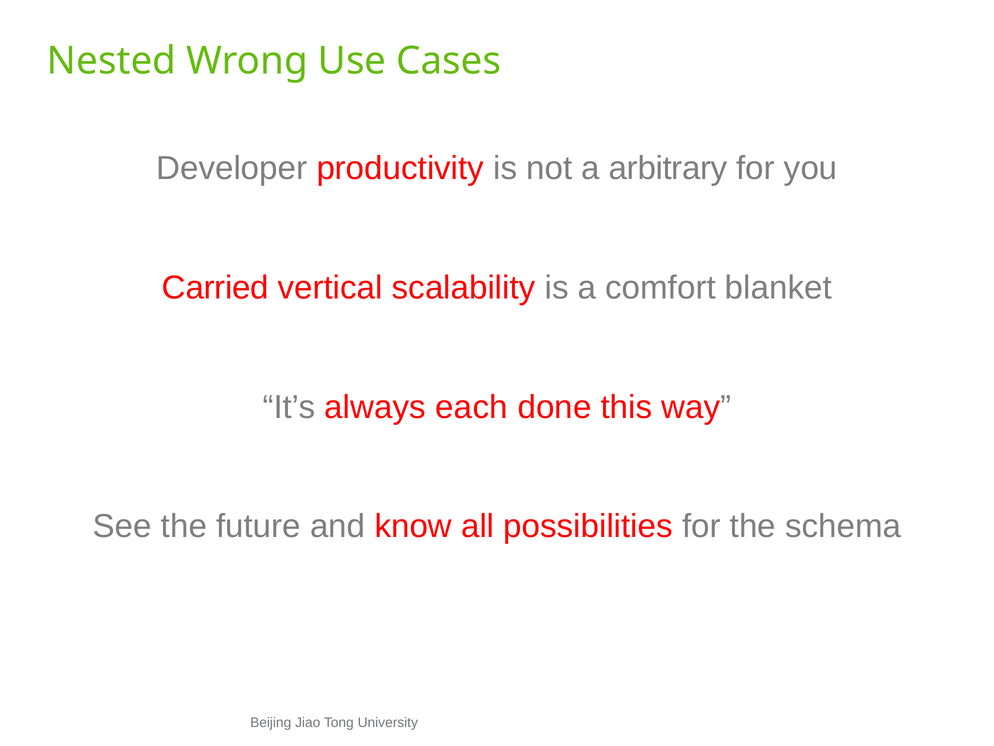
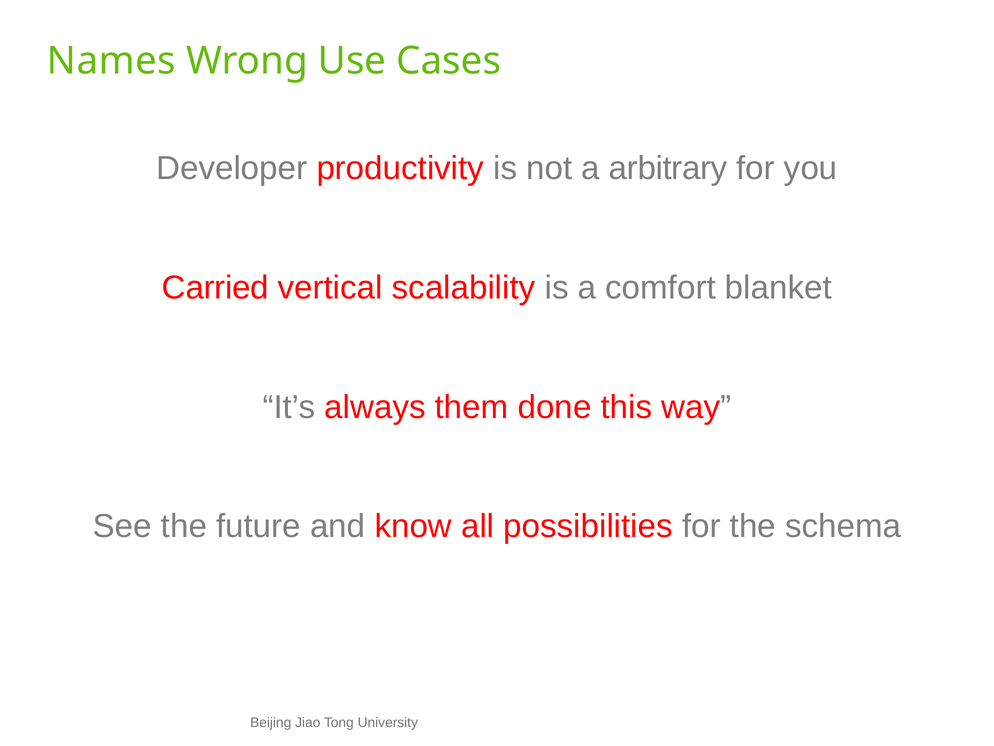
Nested: Nested -> Names (111, 61)
each: each -> them (472, 407)
